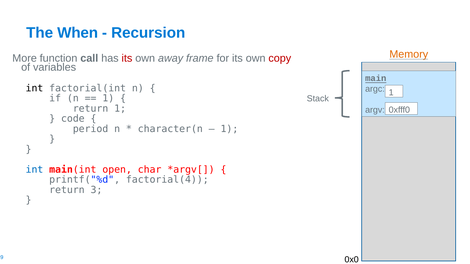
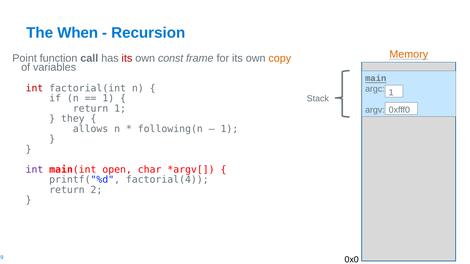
More: More -> Point (25, 58)
away: away -> const (171, 58)
copy colour: red -> orange (280, 58)
int colour: black -> red (34, 88)
code: code -> they (73, 119)
period: period -> allows (91, 129)
character(n: character(n -> following(n (170, 129)
int colour: blue -> purple (34, 170)
3: 3 -> 2 (96, 190)
